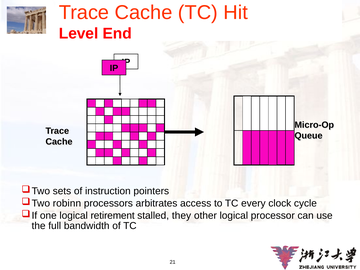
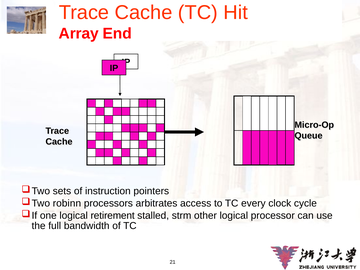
Level: Level -> Array (79, 34)
they: they -> strm (182, 216)
